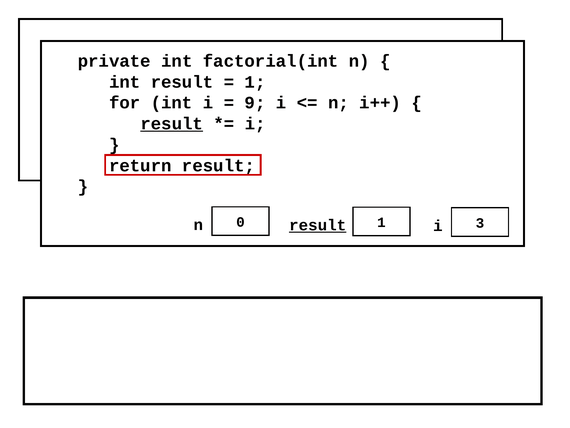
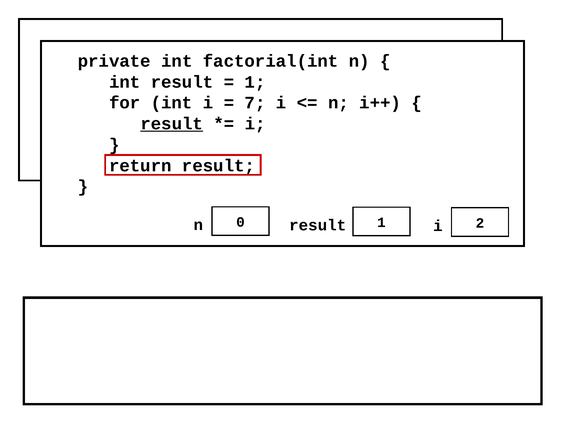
9: 9 -> 7 (255, 103)
3: 3 -> 2 (480, 223)
result underline: present -> none (318, 225)
